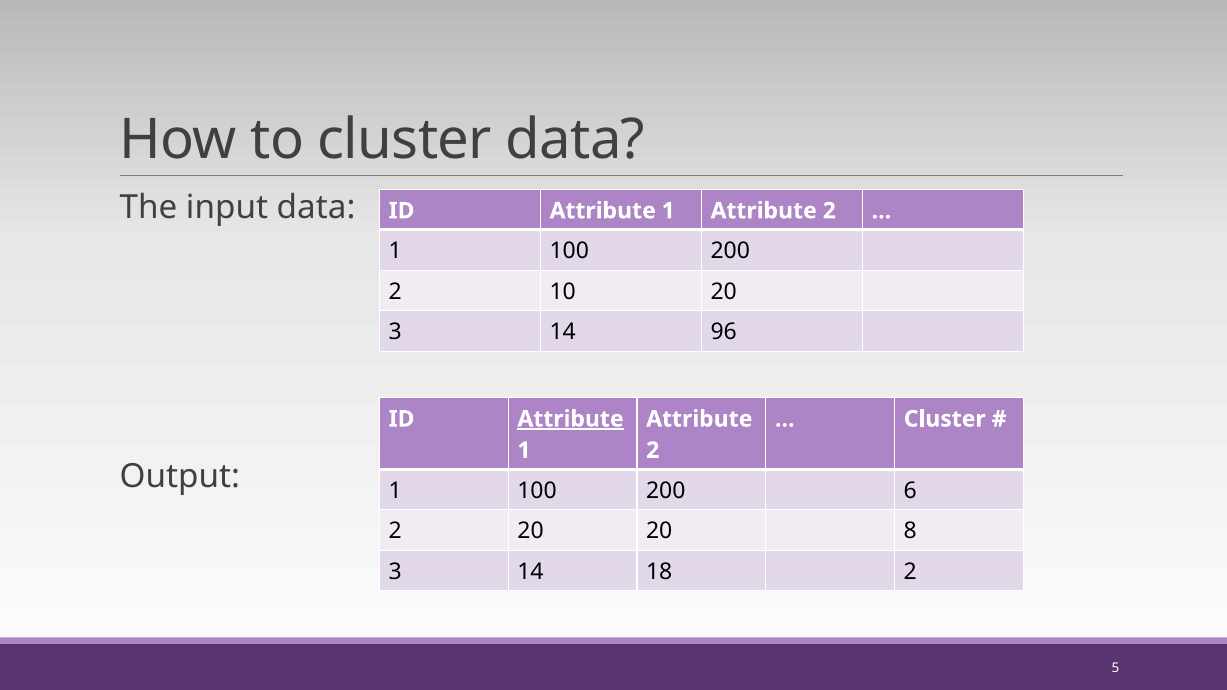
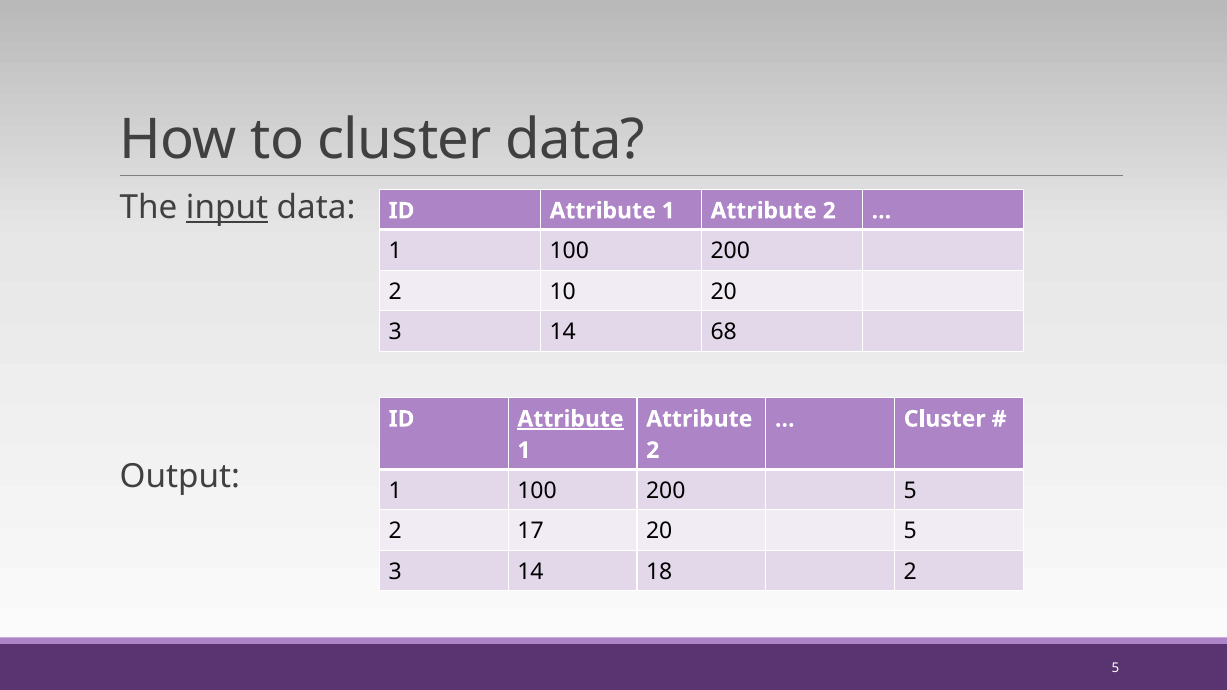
input underline: none -> present (227, 208)
96: 96 -> 68 (724, 332)
200 6: 6 -> 5 (910, 491)
2 20: 20 -> 17 (531, 531)
20 8: 8 -> 5 (910, 531)
